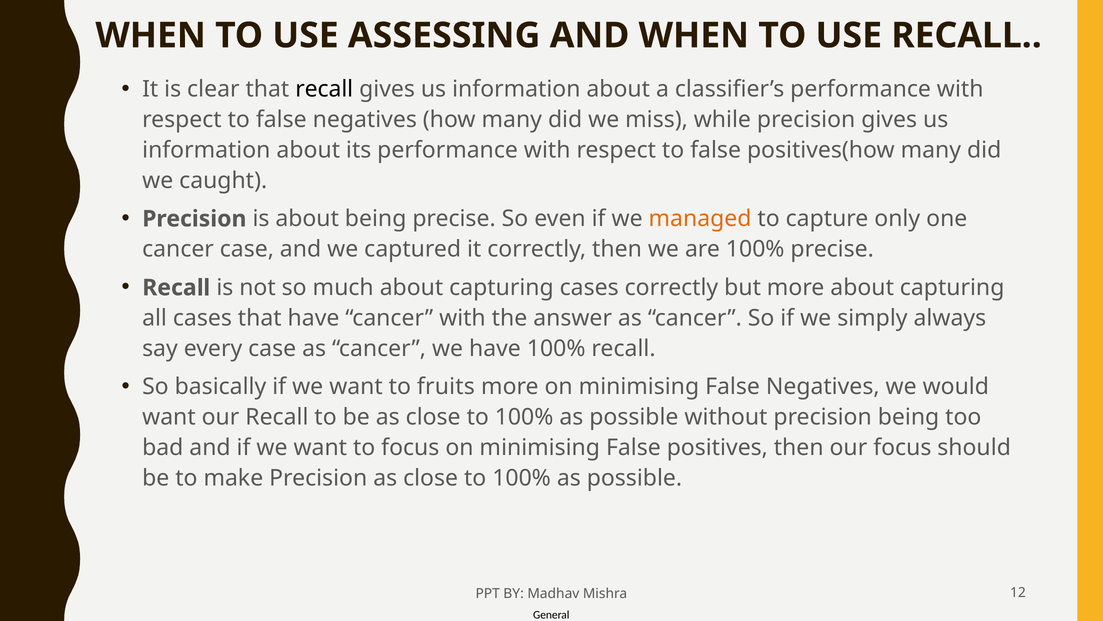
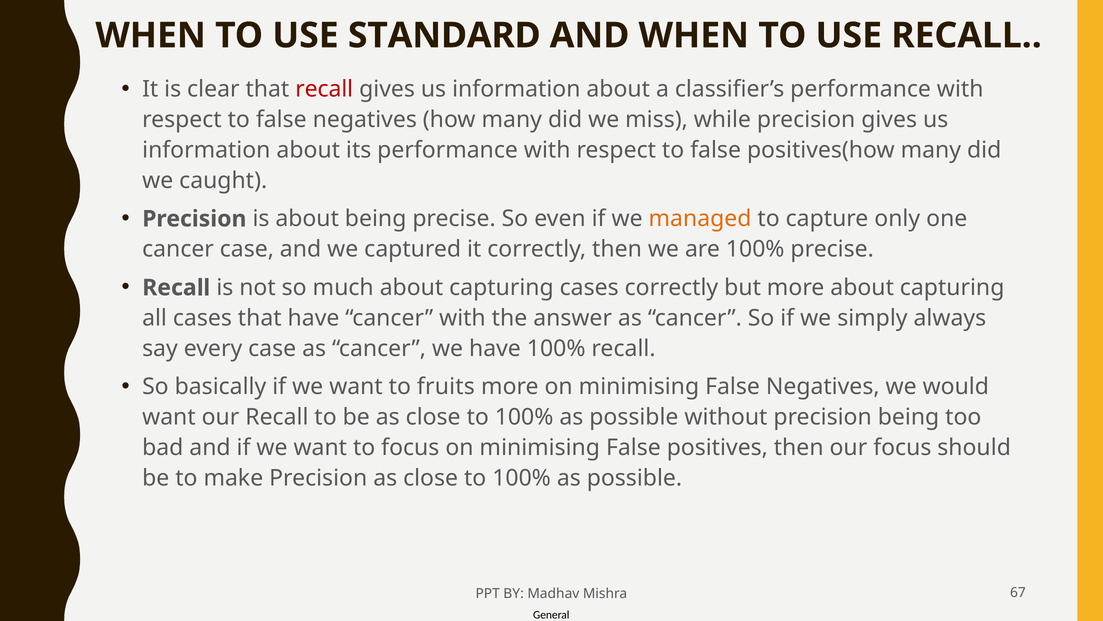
ASSESSING: ASSESSING -> STANDARD (444, 35)
recall colour: black -> red (324, 89)
12: 12 -> 67 (1018, 592)
